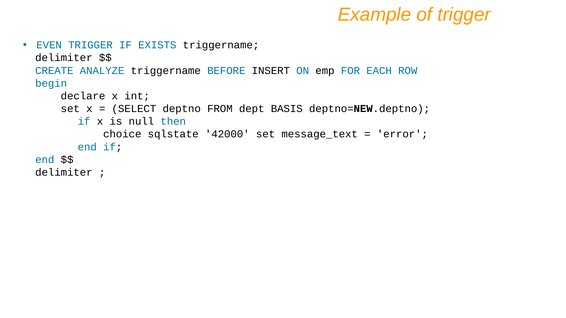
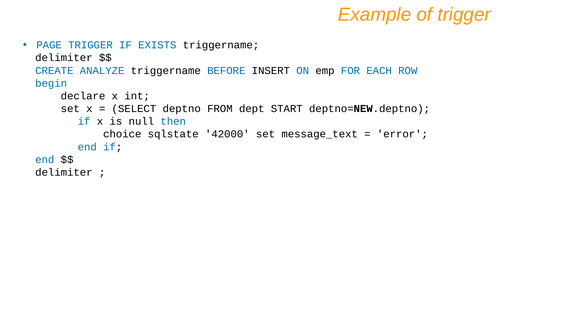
EVEN: EVEN -> PAGE (49, 45)
BASIS: BASIS -> START (287, 109)
